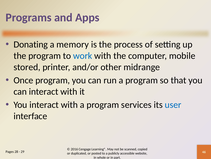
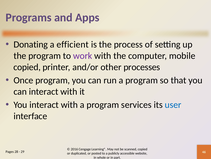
memory: memory -> efficient (73, 44)
work colour: blue -> purple (83, 56)
stored: stored -> copied (27, 67)
midrange: midrange -> processes (142, 67)
